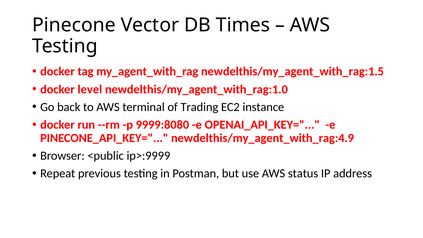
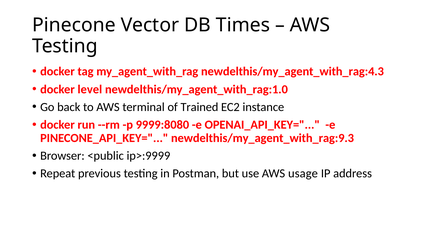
newdelthis/my_agent_with_rag:1.5: newdelthis/my_agent_with_rag:1.5 -> newdelthis/my_agent_with_rag:4.3 (292, 72)
Trading: Trading -> Trained (199, 107)
newdelthis/my_agent_with_rag:4.9: newdelthis/my_agent_with_rag:4.9 -> newdelthis/my_agent_with_rag:9.3 (263, 138)
status: status -> usage (303, 174)
